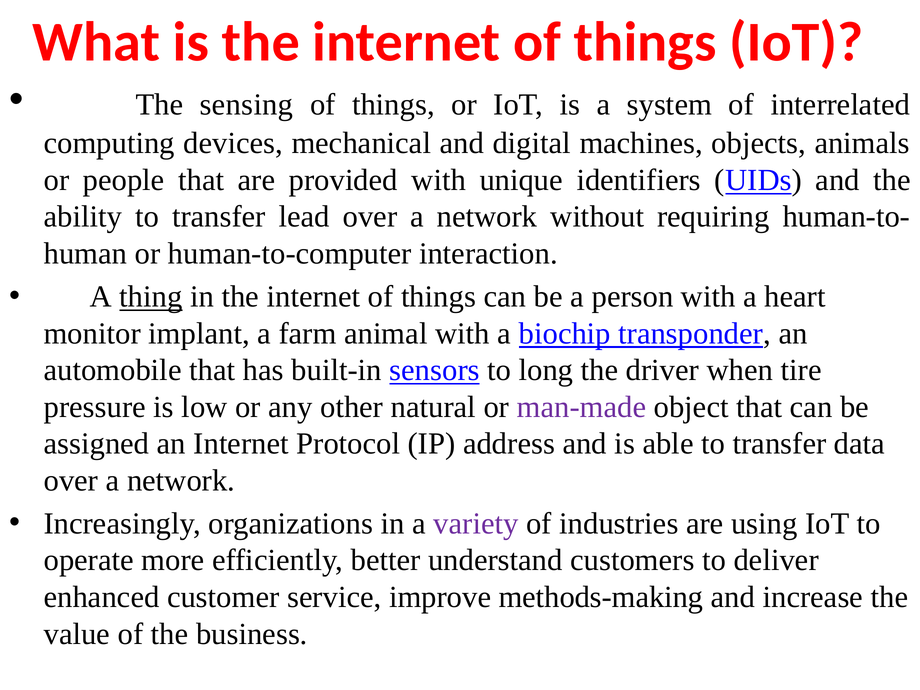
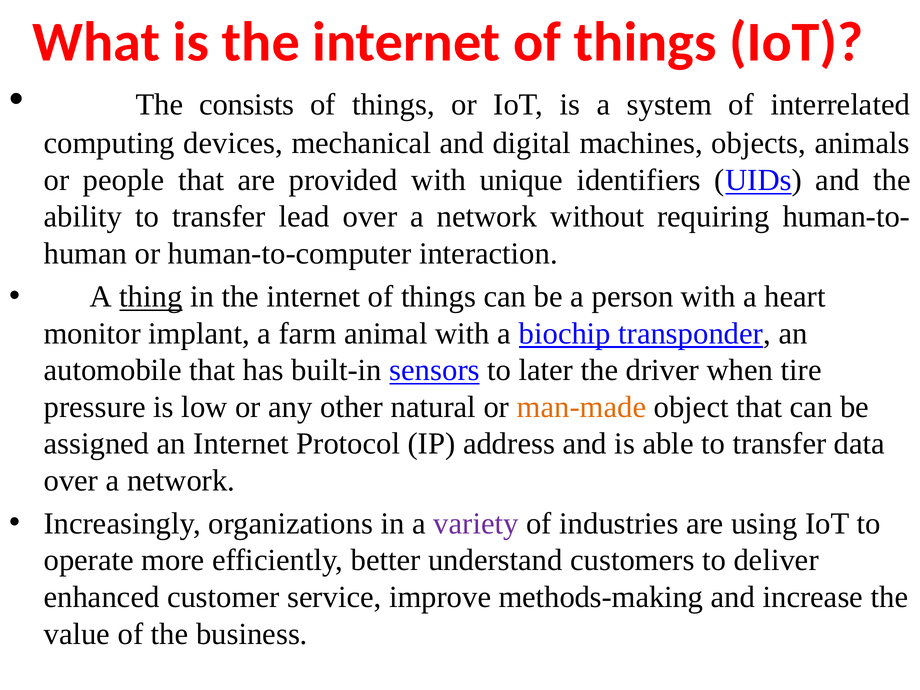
sensing: sensing -> consists (247, 104)
long: long -> later (546, 370)
man-made colour: purple -> orange (581, 407)
